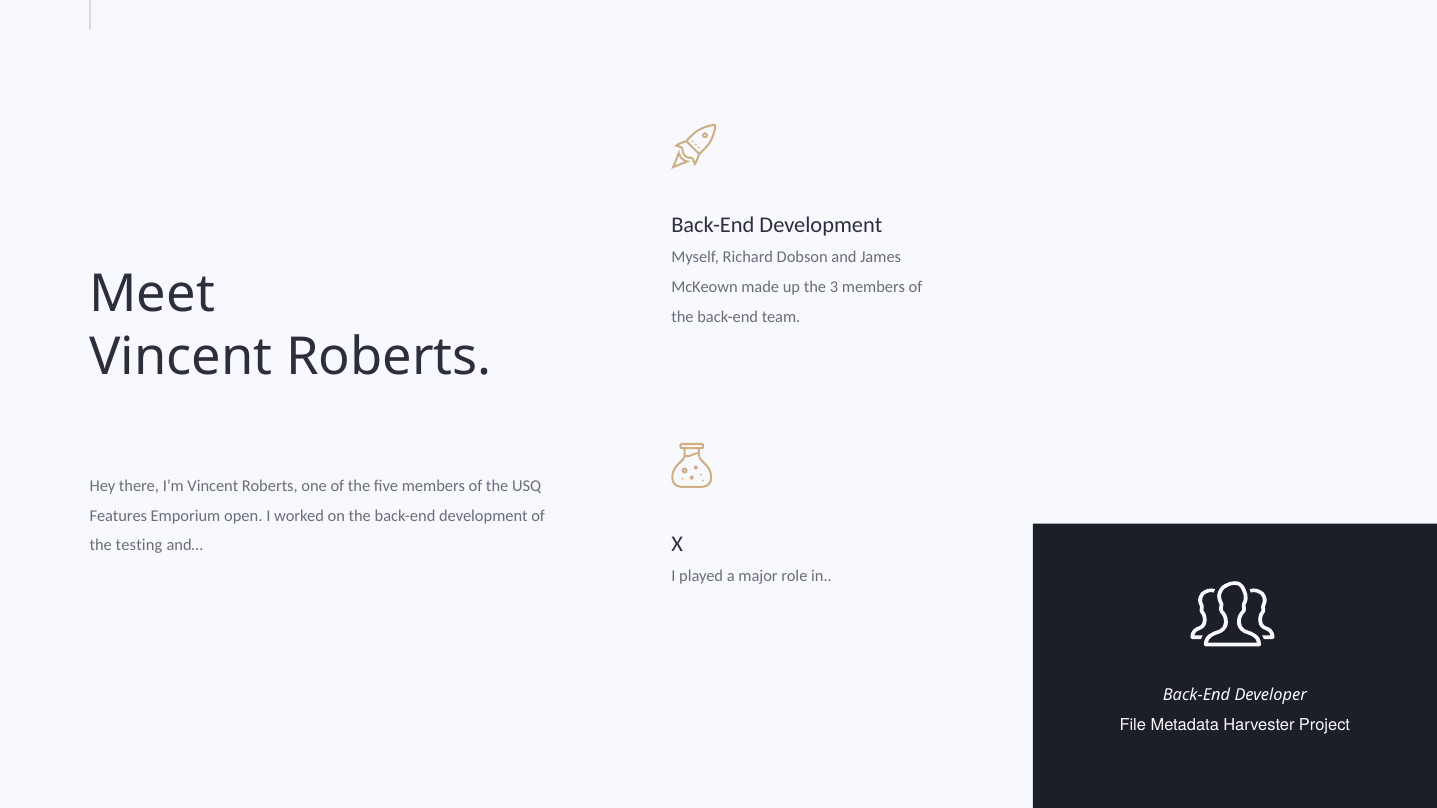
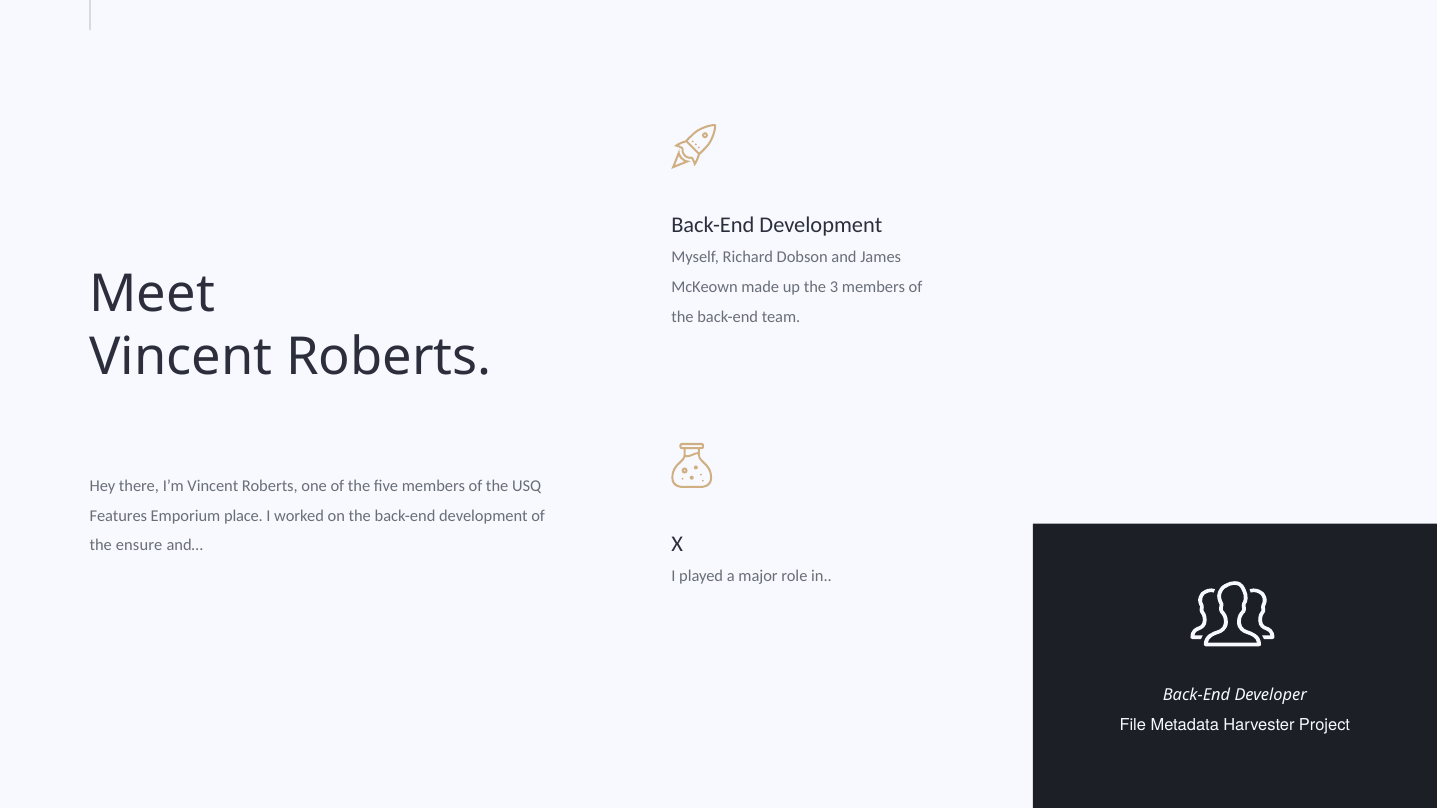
open: open -> place (243, 516)
testing: testing -> ensure (139, 546)
